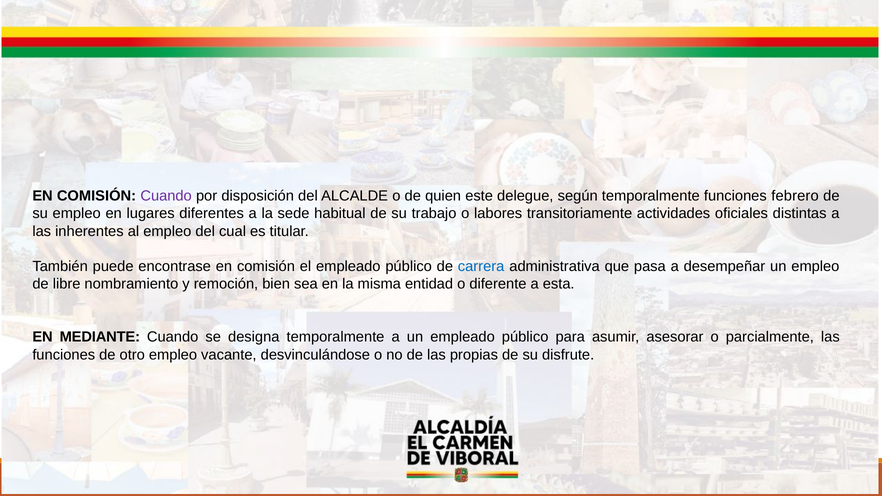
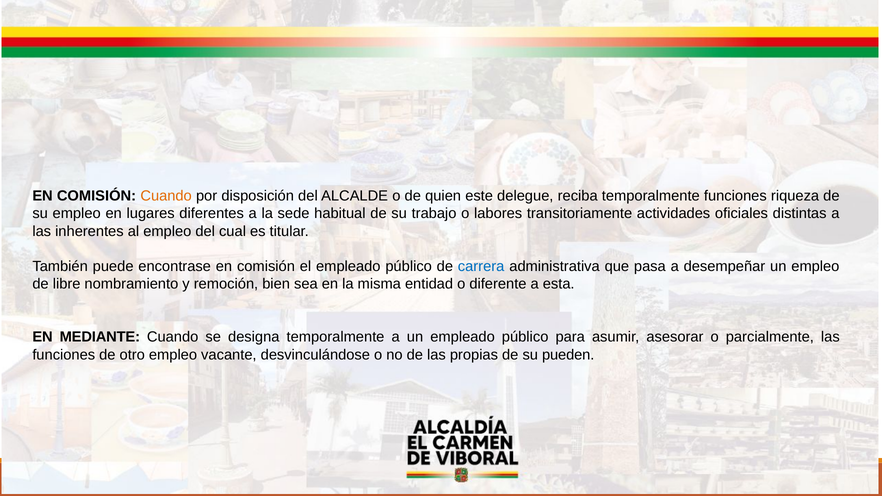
Cuando colour: purple -> orange (166, 196)
según: según -> reciba (578, 196)
febrero: febrero -> riqueza (795, 196)
disfrute: disfrute -> pueden (568, 355)
